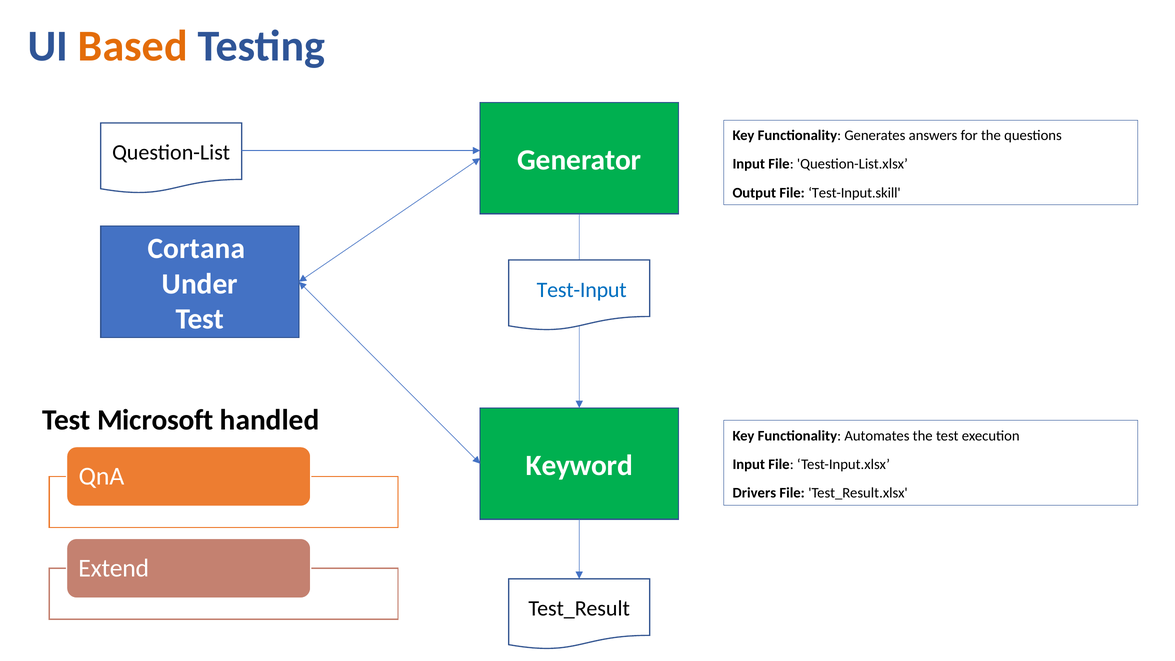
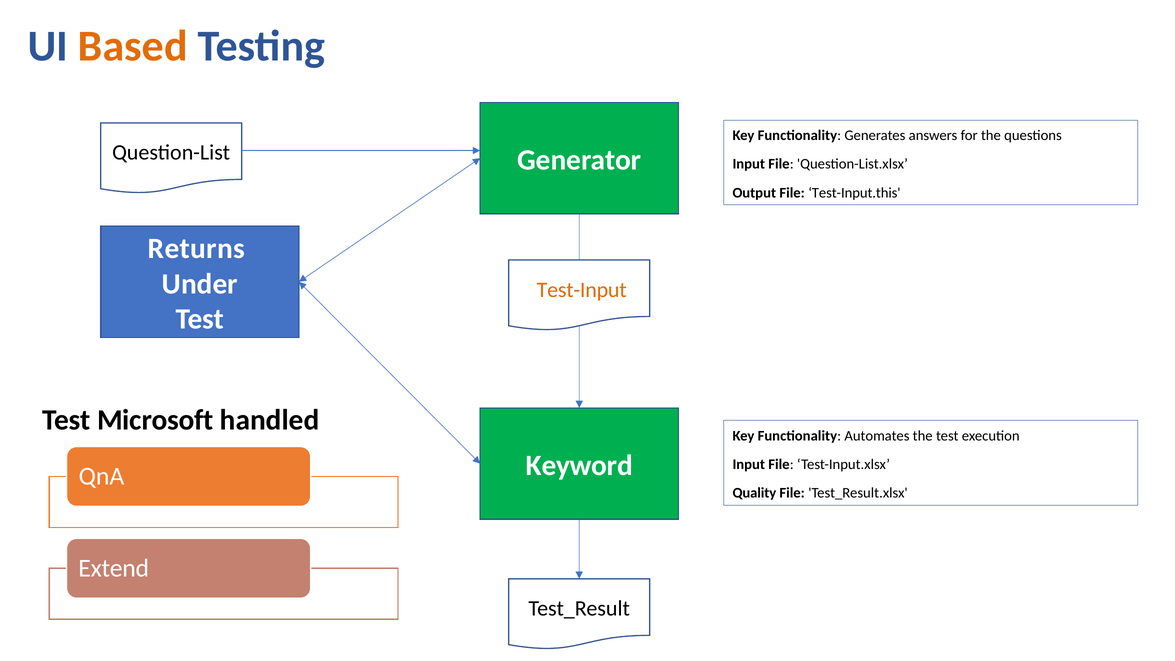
Test-Input.skill: Test-Input.skill -> Test-Input.this (854, 193)
Cortana: Cortana -> Returns (196, 249)
Test-Input colour: blue -> orange (582, 290)
Drivers: Drivers -> Quality (754, 493)
